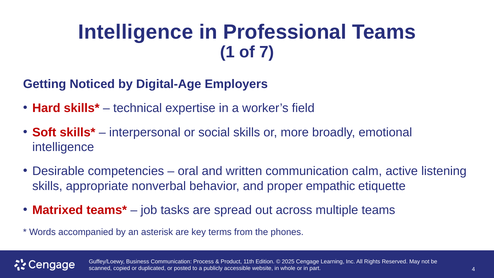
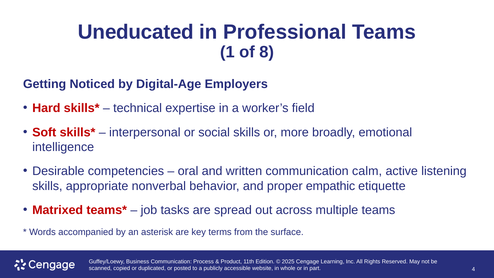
Intelligence: Intelligence -> Uneducated (136, 32)
7: 7 -> 8 (267, 52)
phones: phones -> surface (287, 232)
